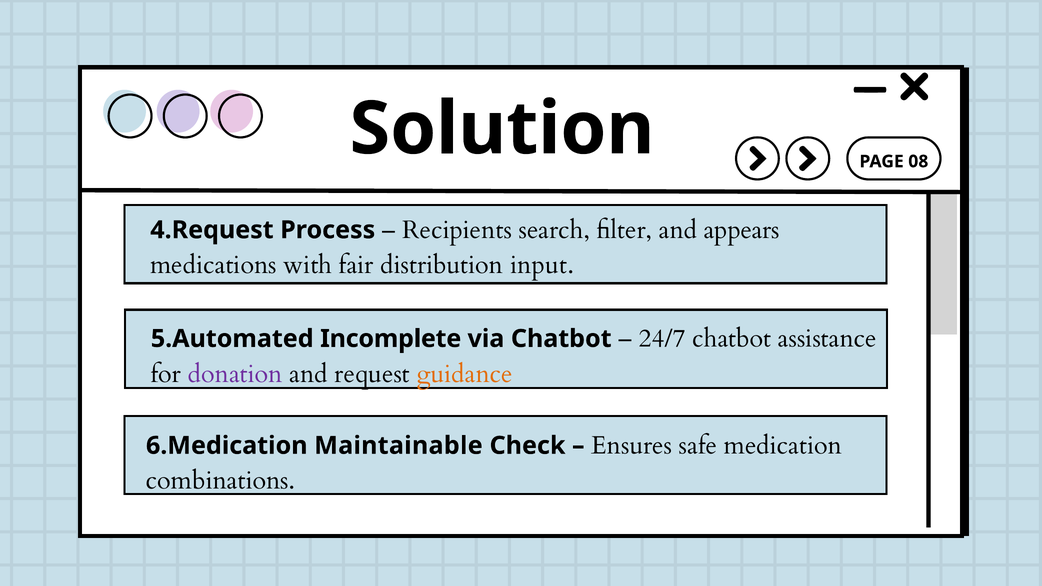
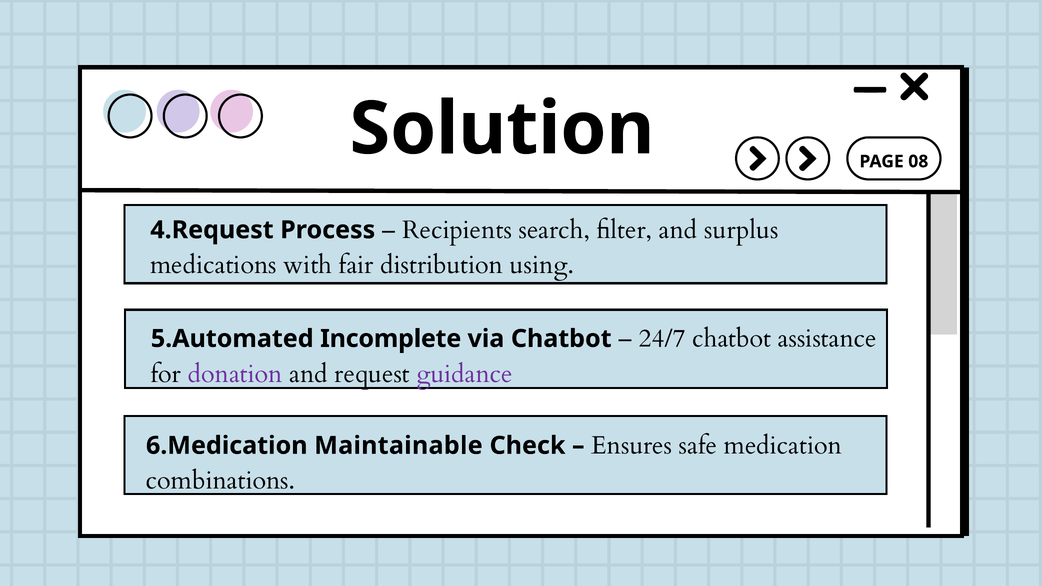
appears: appears -> surplus (741, 230)
input: input -> using (542, 265)
guidance colour: orange -> purple (465, 374)
